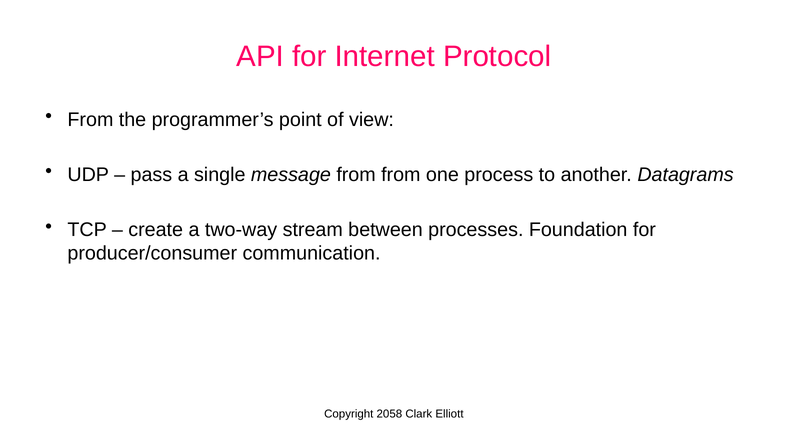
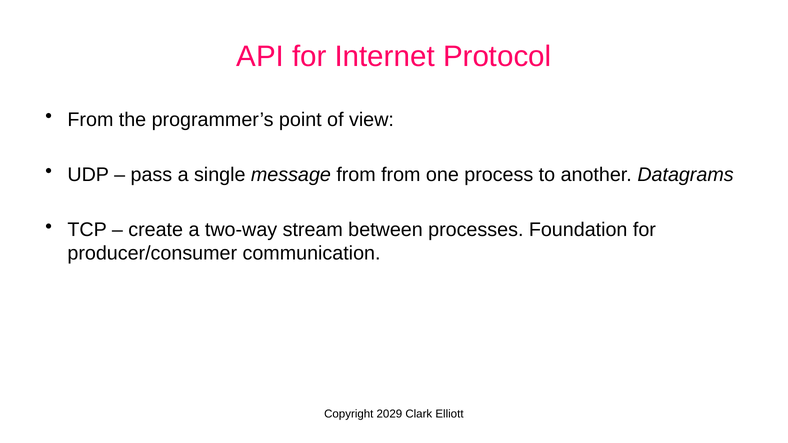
2058: 2058 -> 2029 (389, 414)
